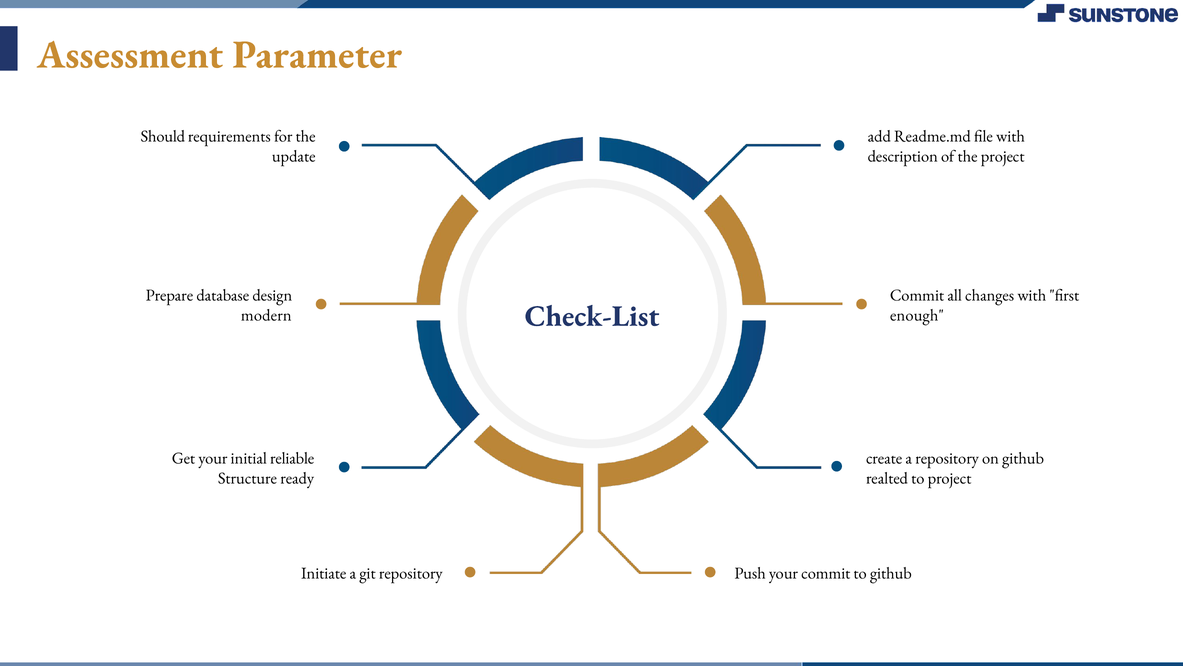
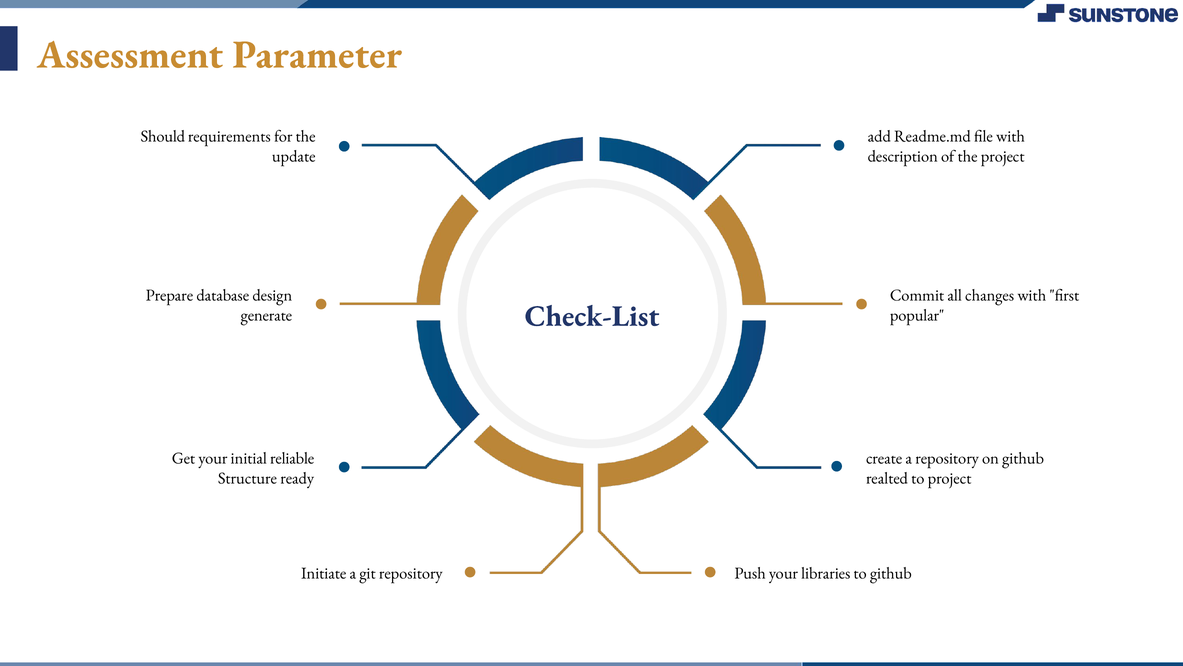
modern: modern -> generate (266, 315)
enough: enough -> popular (917, 315)
your commit: commit -> libraries (826, 573)
